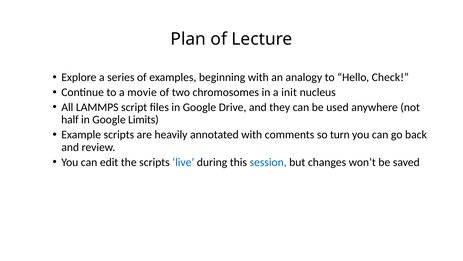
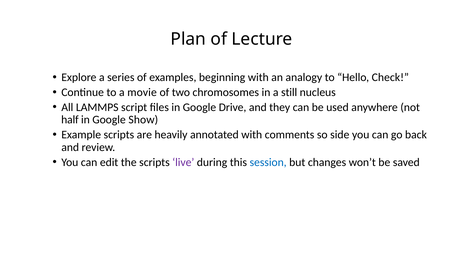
init: init -> still (289, 92)
Limits: Limits -> Show (143, 120)
turn: turn -> side (340, 134)
live colour: blue -> purple (183, 162)
